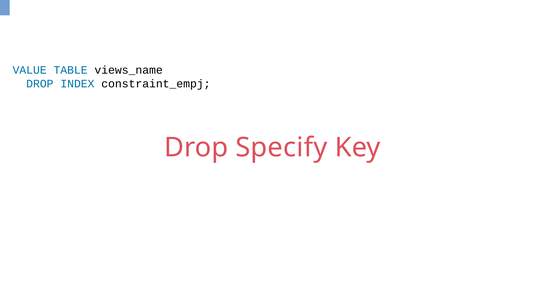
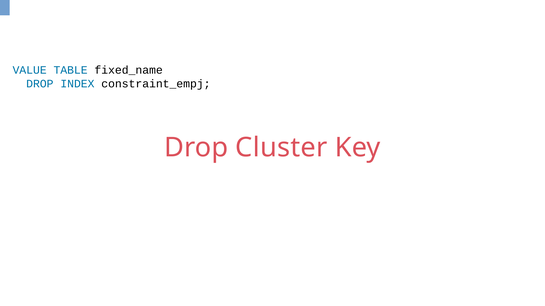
views_name: views_name -> fixed_name (129, 70)
Specify: Specify -> Cluster (281, 148)
